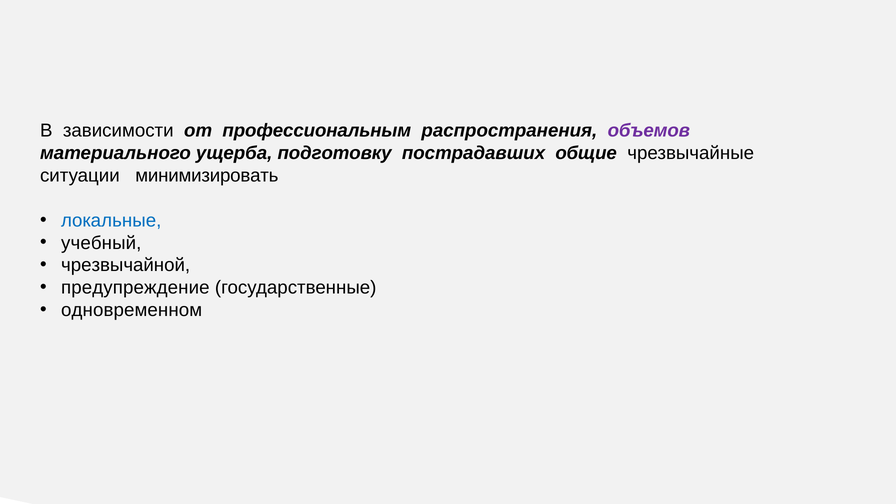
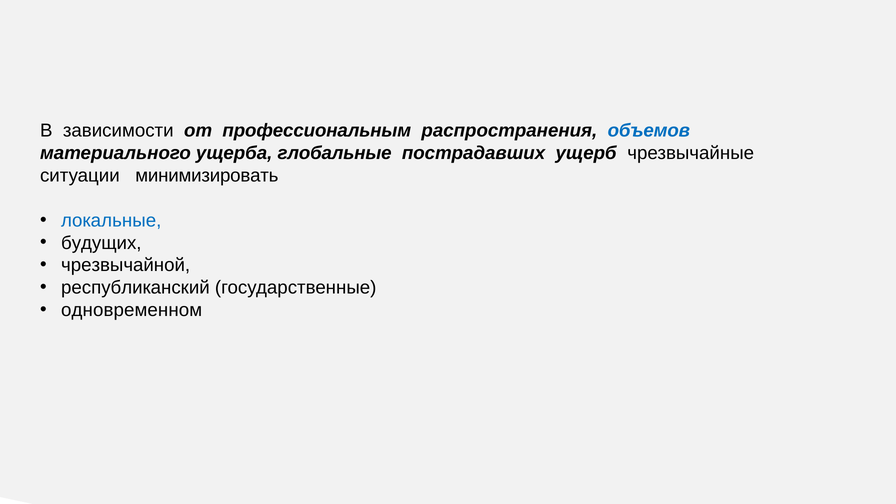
объемов colour: purple -> blue (649, 131)
подготовку: подготовку -> глобальные (335, 153)
общие: общие -> ущерб (586, 153)
учебный: учебный -> будущих (101, 243)
предупреждение: предупреждение -> республиканский (135, 288)
